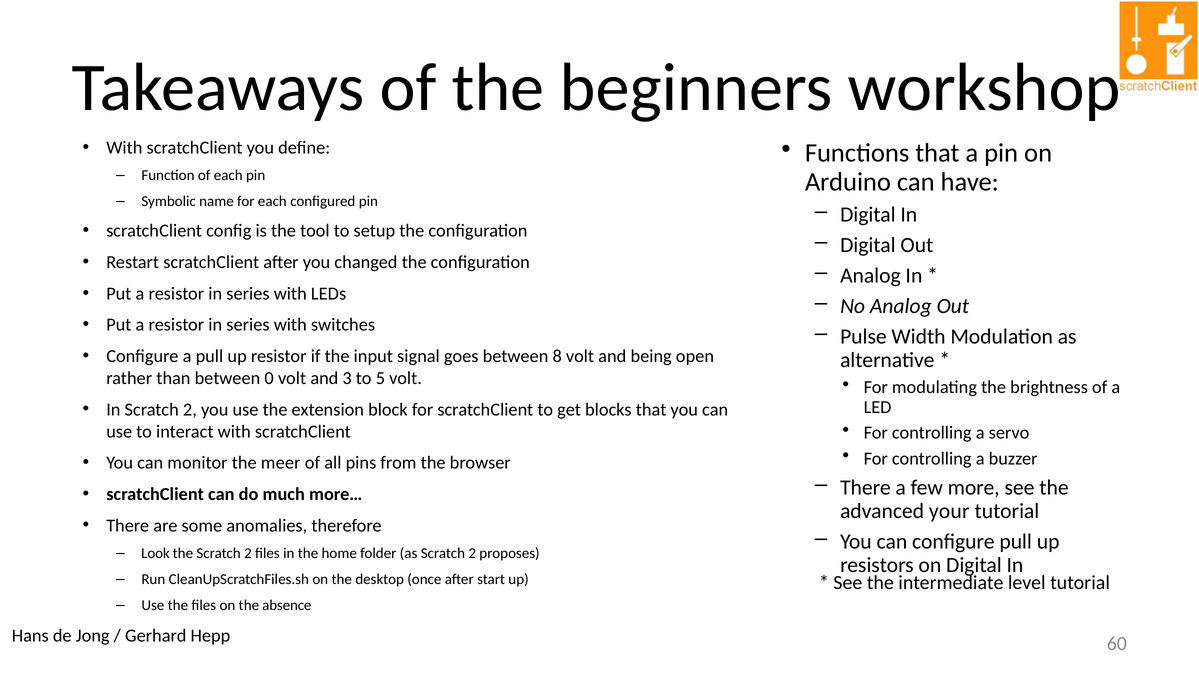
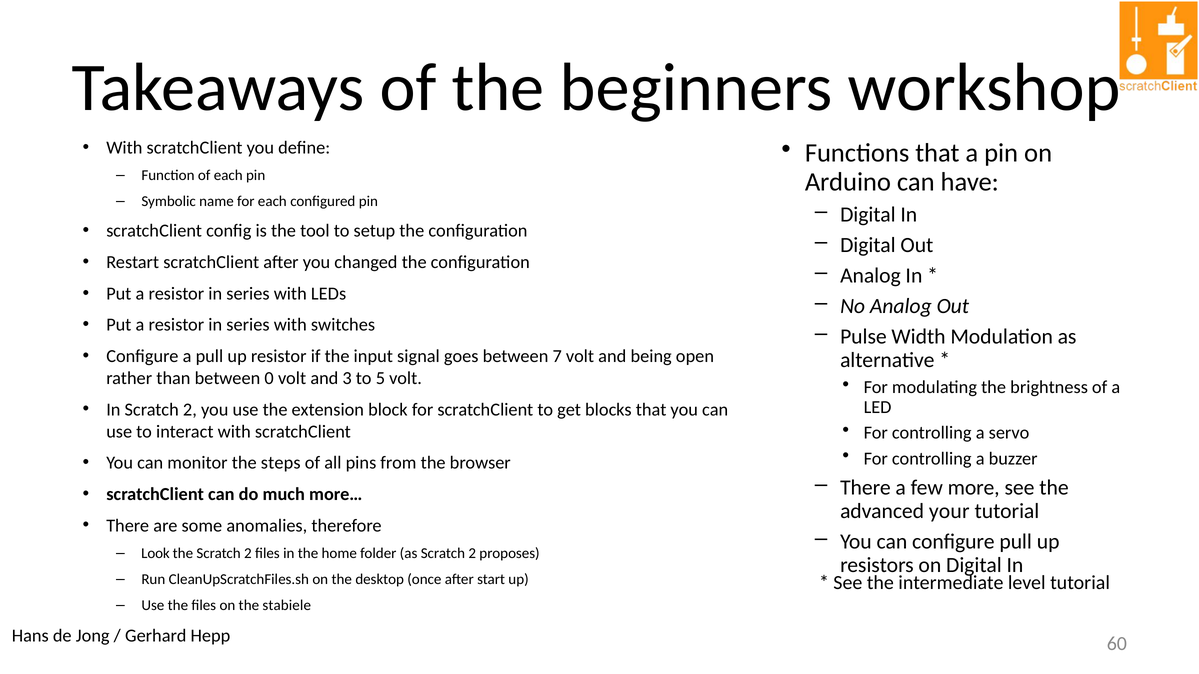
8: 8 -> 7 (557, 356)
meer: meer -> steps (281, 463)
absence: absence -> stabiele (287, 606)
